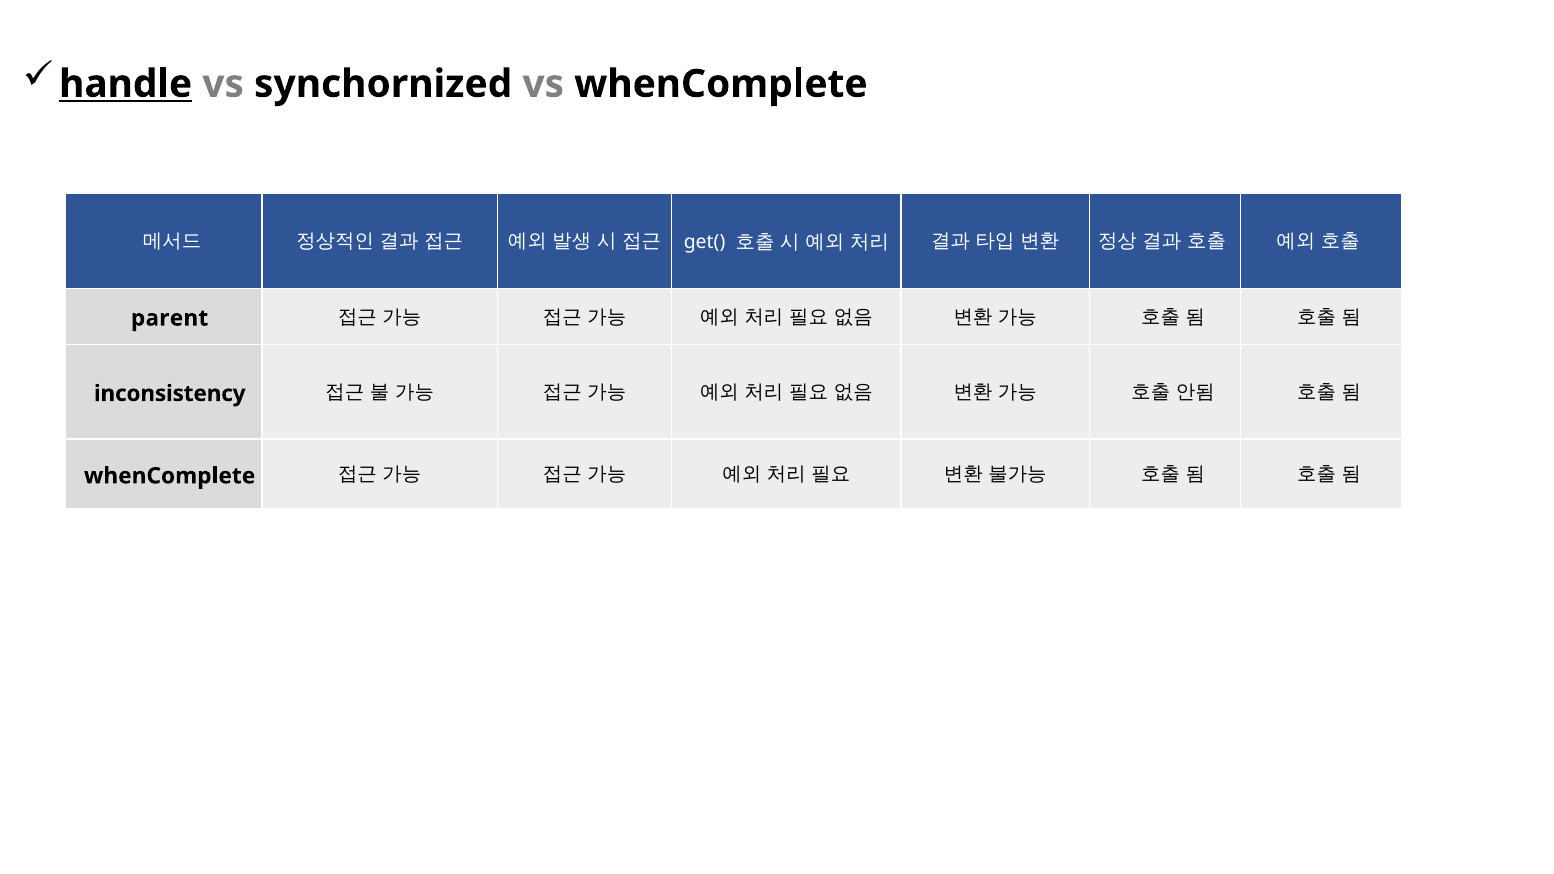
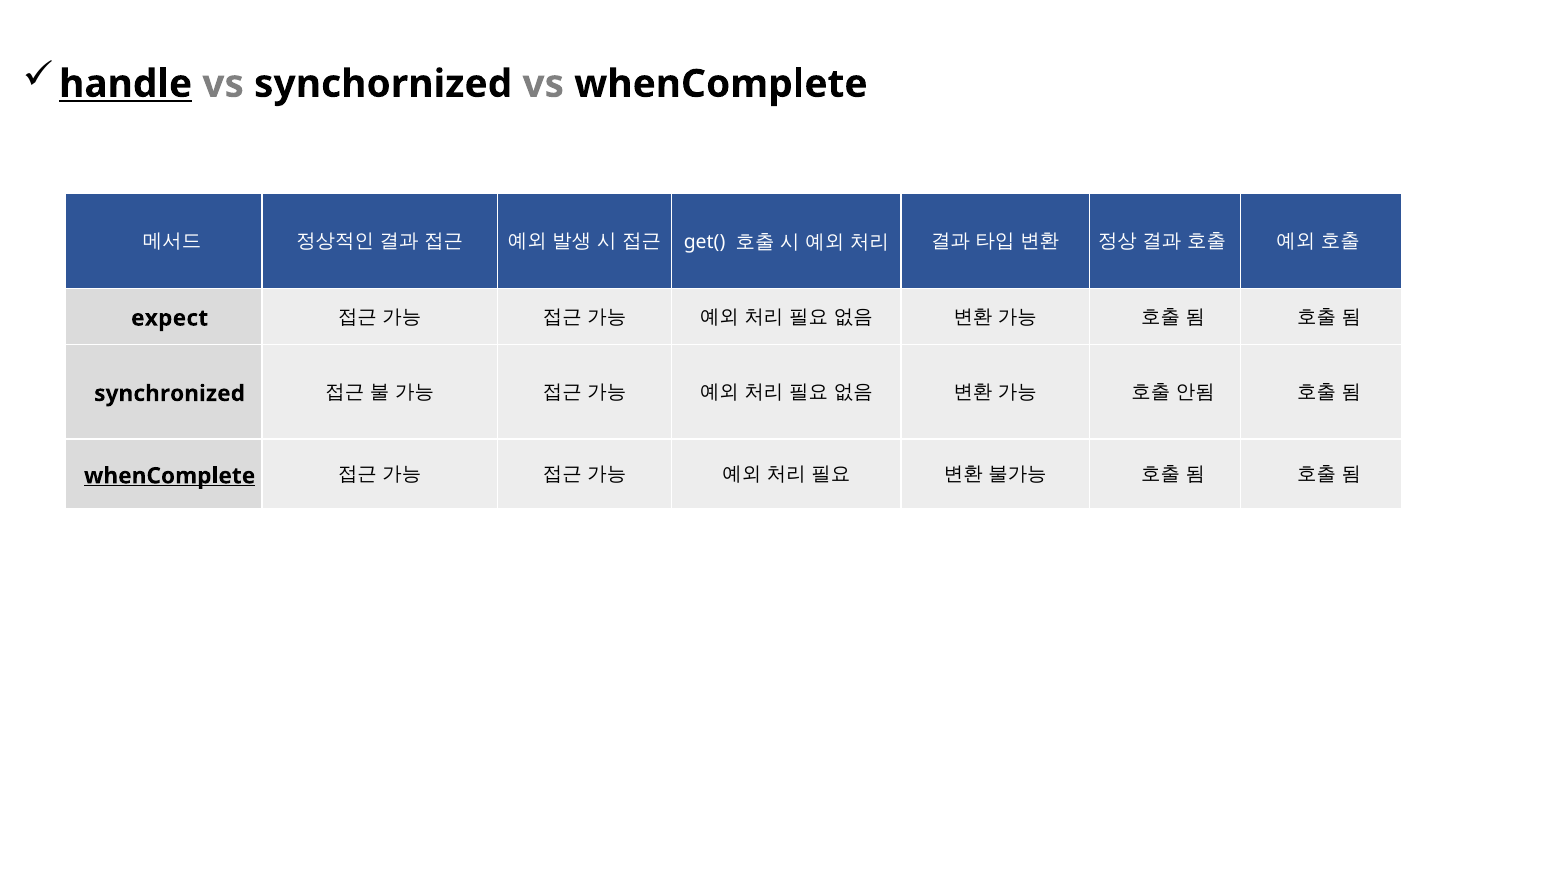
parent: parent -> expect (170, 318)
inconsistency: inconsistency -> synchronized (170, 394)
whenComplete underline: none -> present (170, 476)
